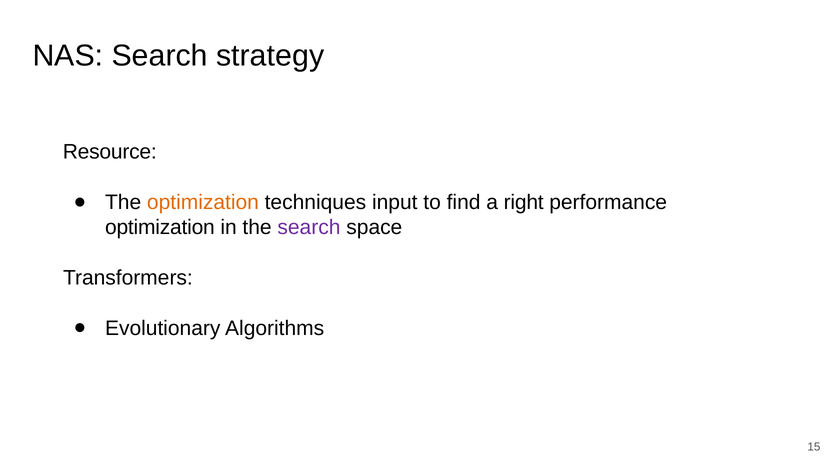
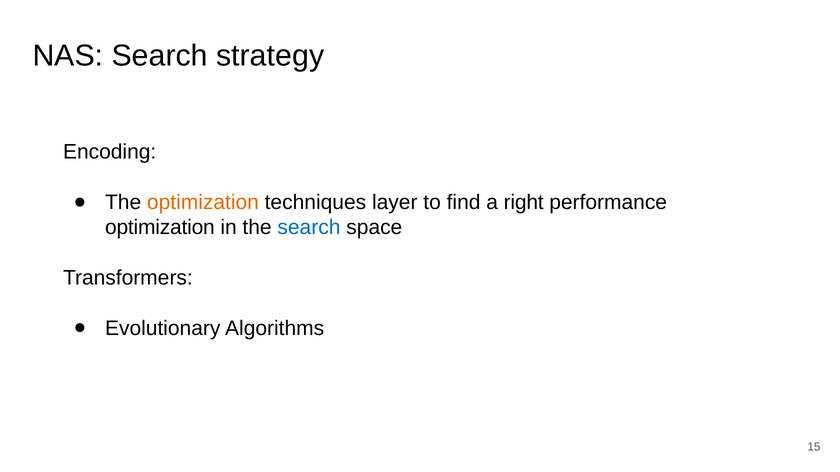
Resource: Resource -> Encoding (110, 152)
input: input -> layer (395, 202)
search colour: purple -> blue (309, 228)
